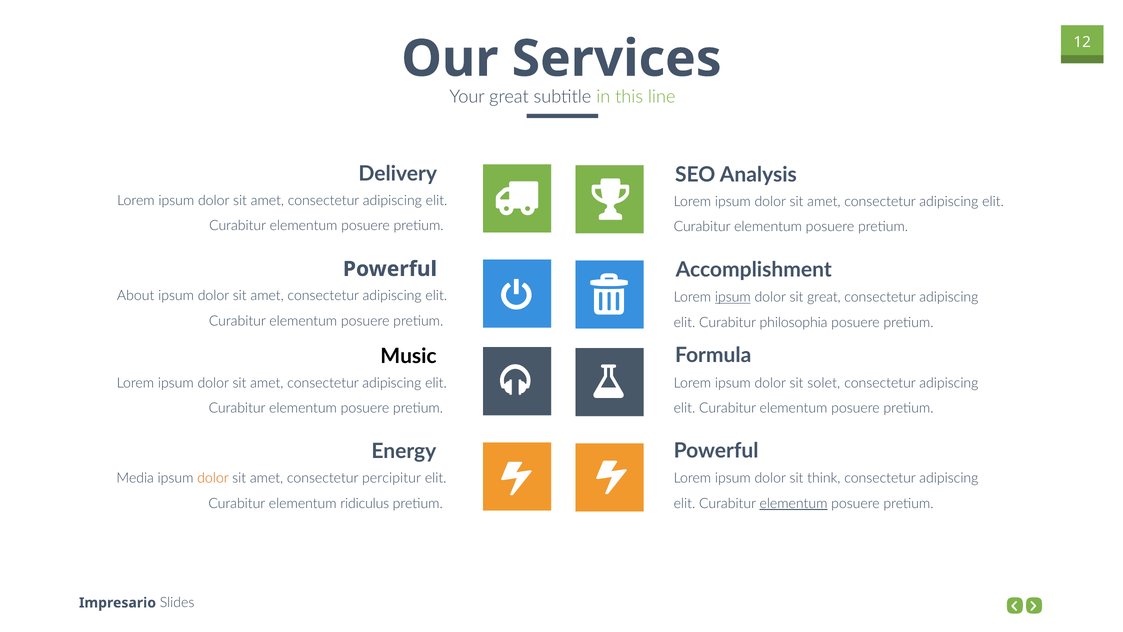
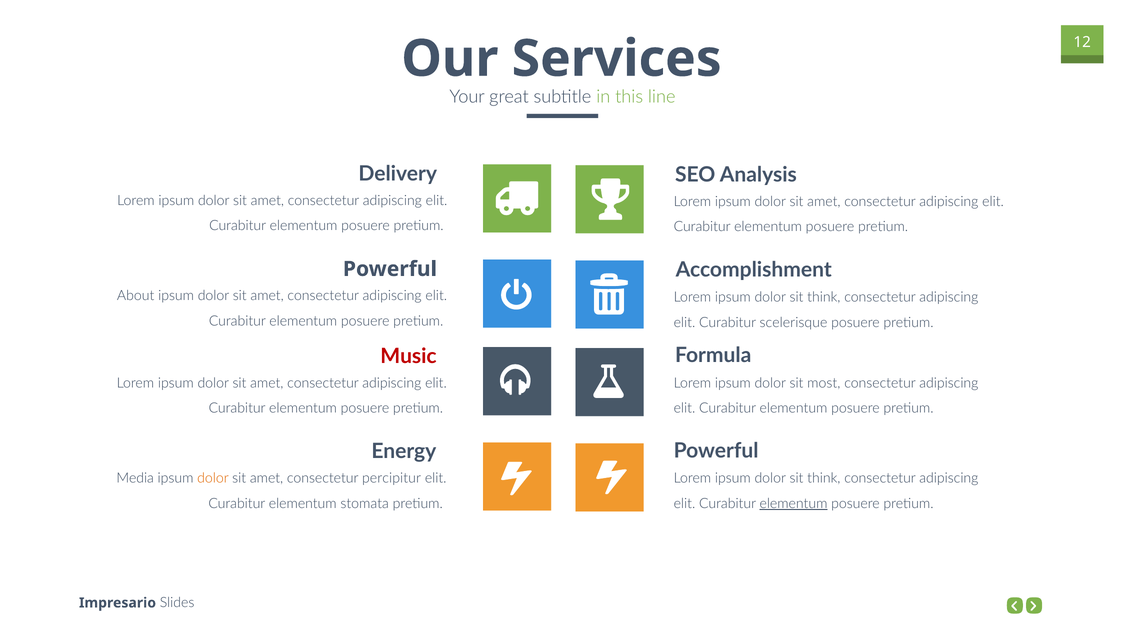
ipsum underline: present -> none (733, 297)
great: great -> think (824, 297)
philosophia: philosophia -> scelerisque (793, 322)
Music colour: black -> red (408, 356)
solet: solet -> most (824, 383)
ridiculus: ridiculus -> stomata (365, 503)
